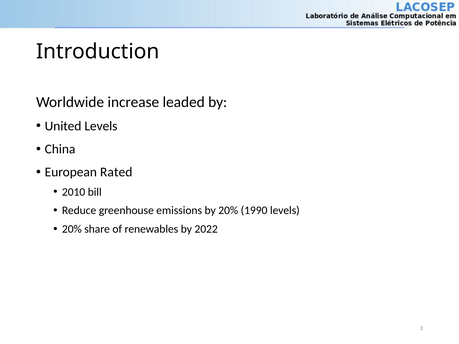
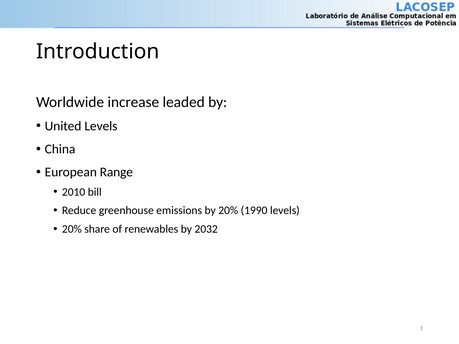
Rated: Rated -> Range (116, 172)
2022: 2022 -> 2032 (206, 229)
